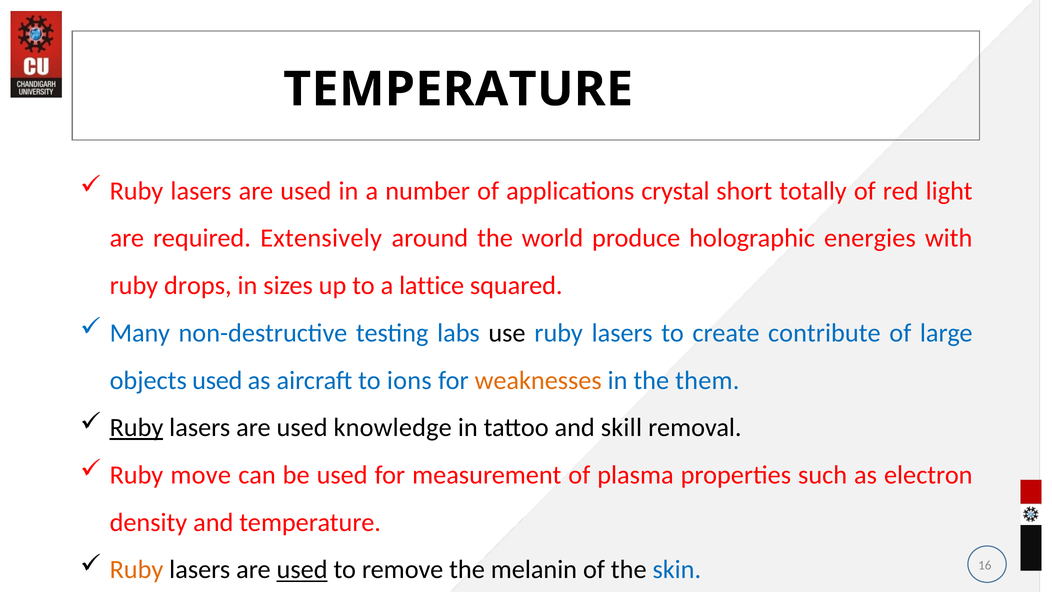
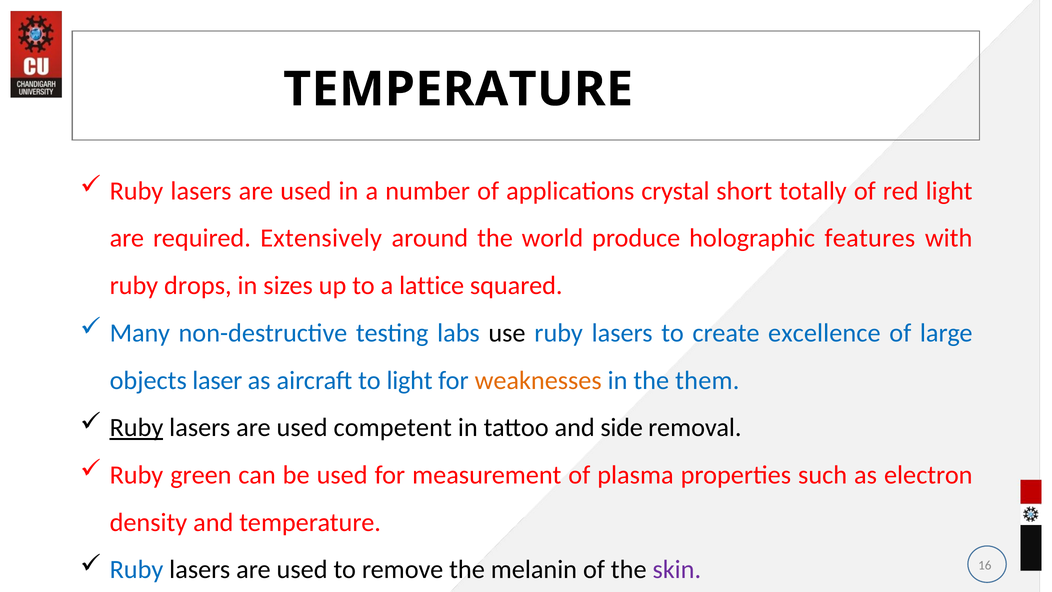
energies: energies -> features (870, 238)
contribute: contribute -> excellence (824, 333)
objects used: used -> laser (217, 380)
to ions: ions -> light (410, 380)
knowledge: knowledge -> competent (393, 428)
skill: skill -> side (622, 428)
move: move -> green (201, 475)
Ruby colour: orange -> blue (136, 570)
used underline: present -> none (302, 570)
skin colour: blue -> purple (677, 570)
